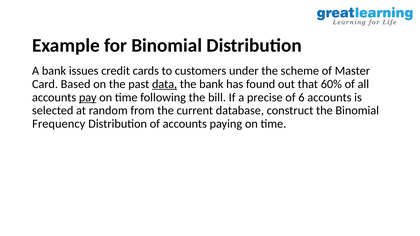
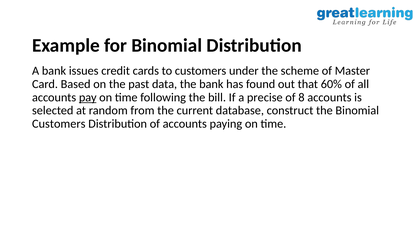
data underline: present -> none (165, 84)
6: 6 -> 8 (301, 97)
Frequency: Frequency -> Customers (59, 124)
